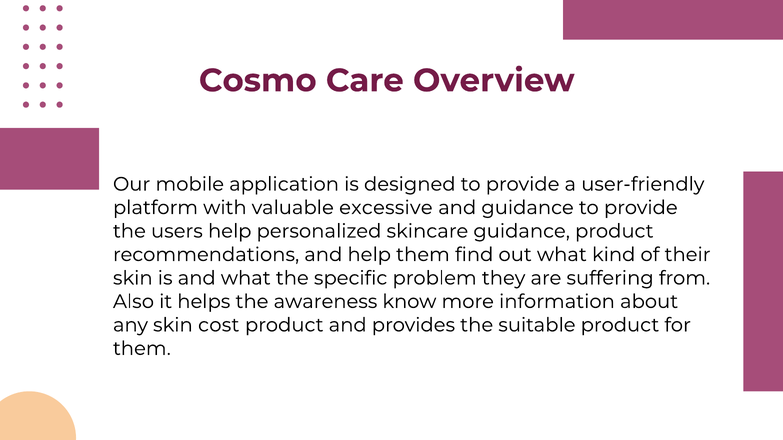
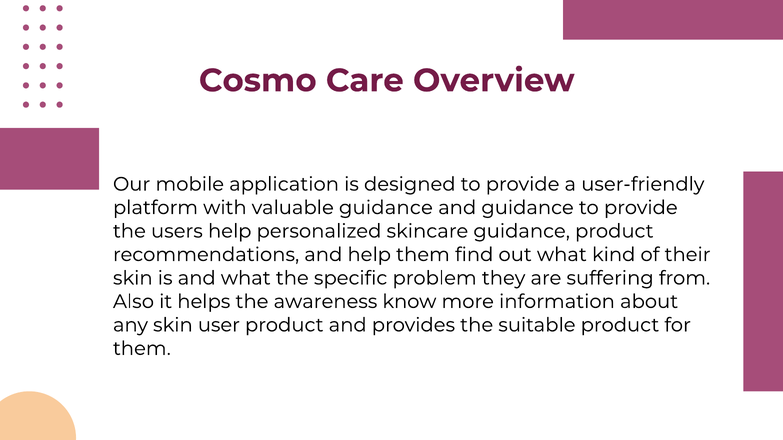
valuable excessive: excessive -> guidance (386, 208)
cost: cost -> user (219, 325)
